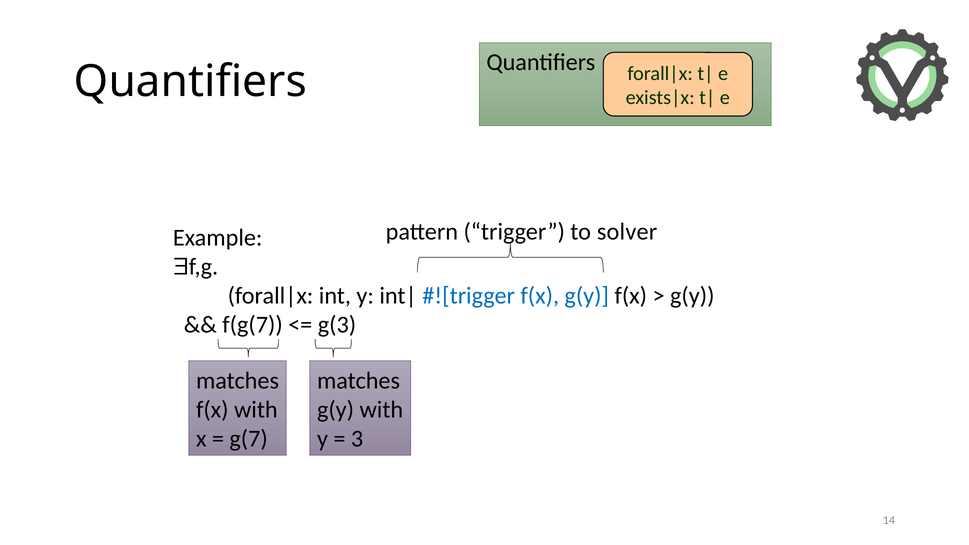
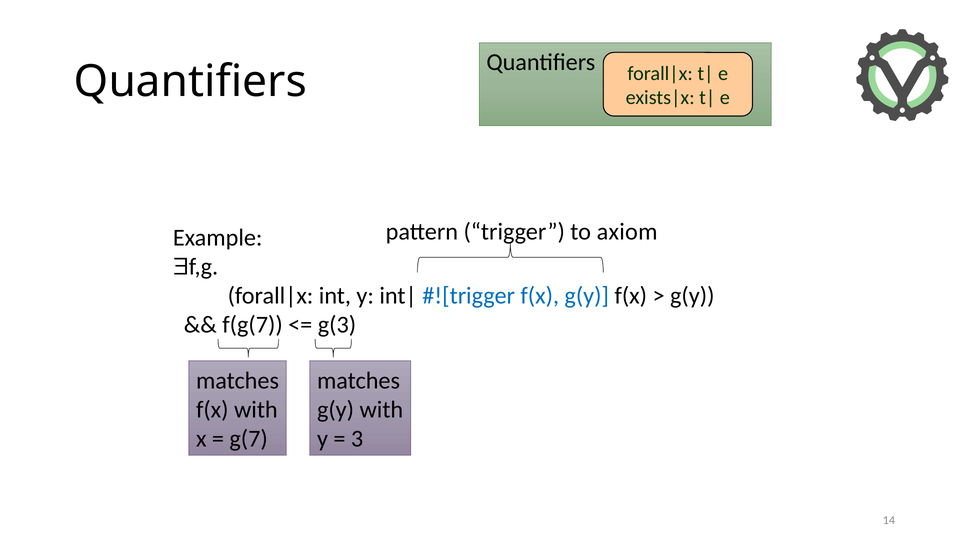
solver: solver -> axiom (627, 232)
